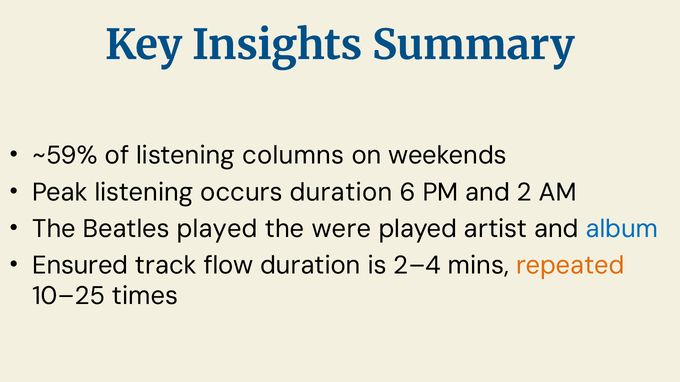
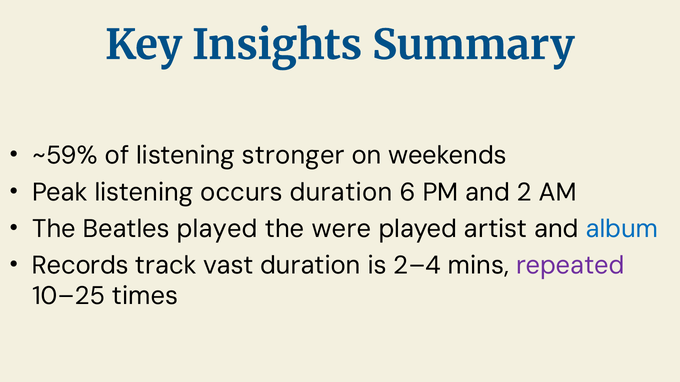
columns: columns -> stronger (293, 156)
Ensured: Ensured -> Records (80, 266)
flow: flow -> vast (229, 266)
repeated colour: orange -> purple (570, 266)
